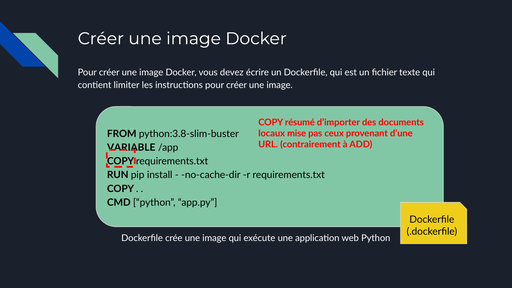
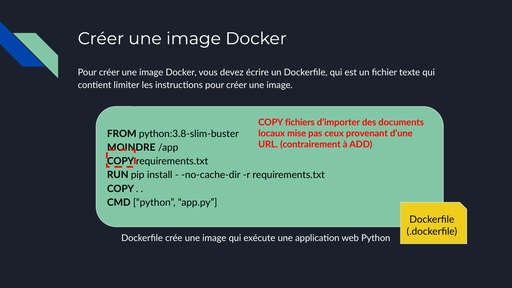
résumé: résumé -> fichiers (300, 122)
VARIABLE: VARIABLE -> MOINDRE (131, 148)
